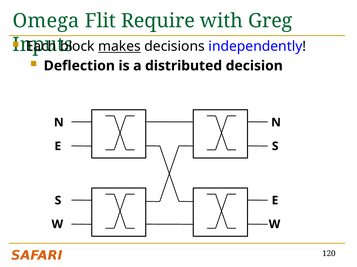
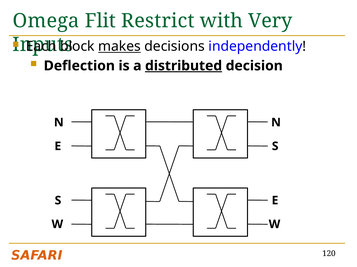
Require: Require -> Restrict (158, 21)
Greg: Greg -> Very (270, 21)
distributed underline: none -> present (184, 66)
